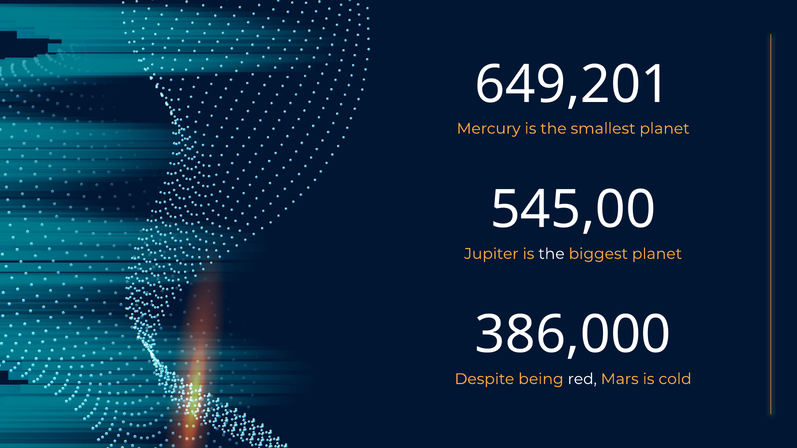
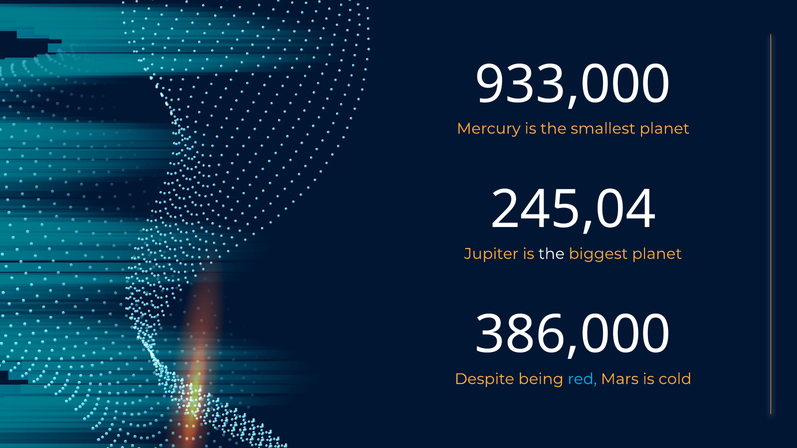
649,201: 649,201 -> 933,000 (573, 85)
545,00: 545,00 -> 245,04 (573, 210)
red colour: white -> light blue (582, 379)
